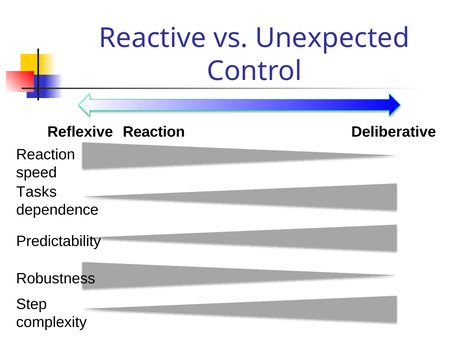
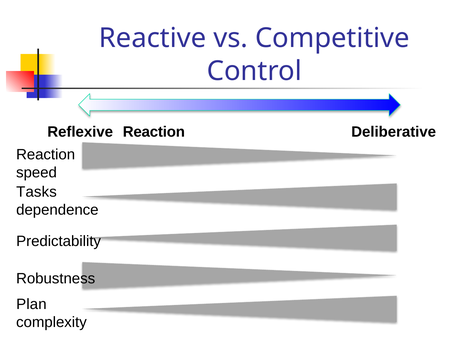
Unexpected: Unexpected -> Competitive (332, 38)
Step: Step -> Plan (31, 304)
